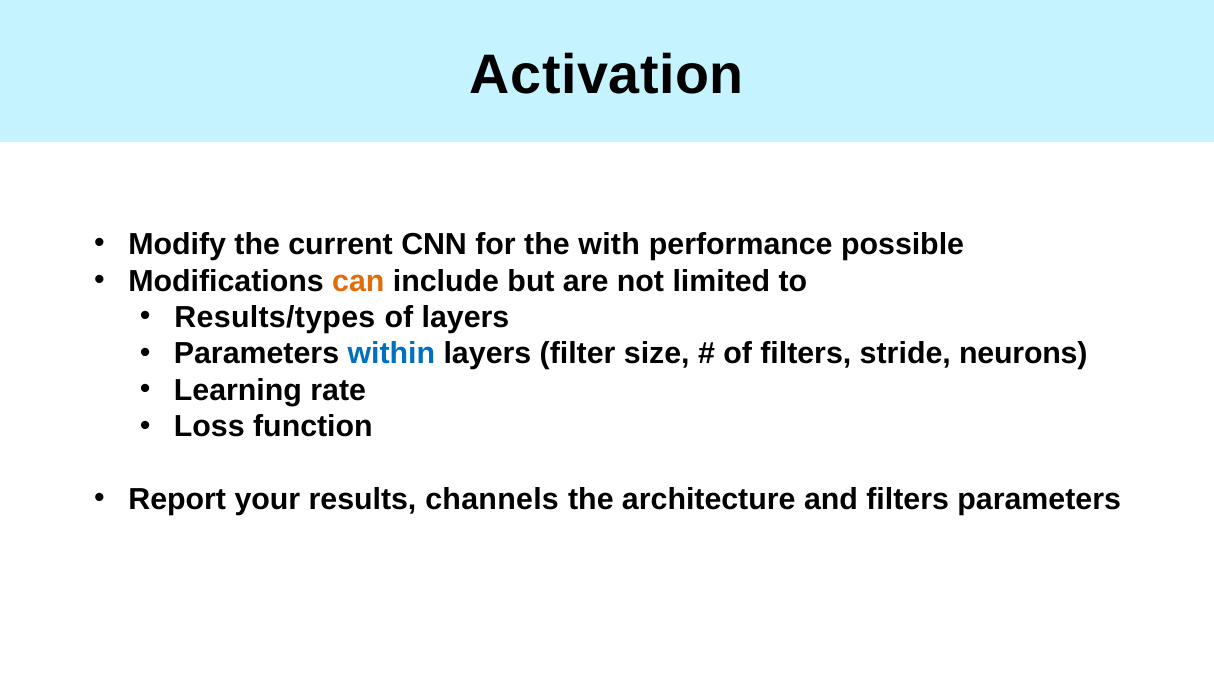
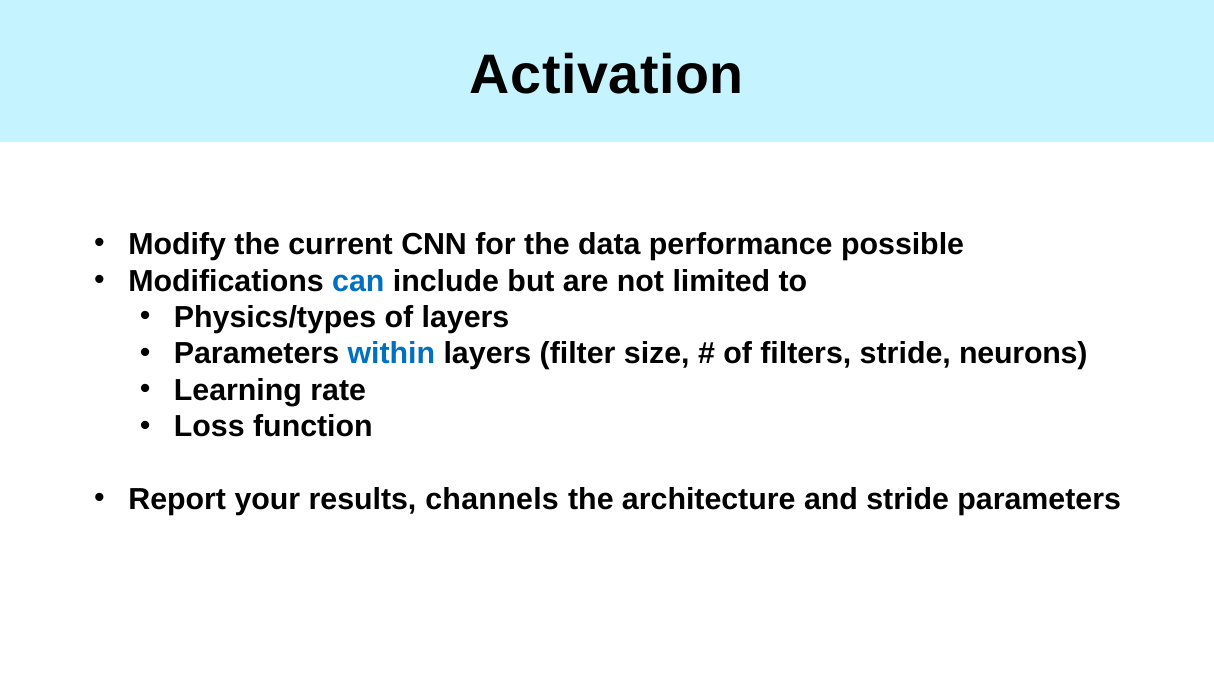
with: with -> data (609, 245)
can colour: orange -> blue (358, 281)
Results/types: Results/types -> Physics/types (275, 317)
and filters: filters -> stride (908, 499)
